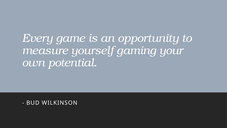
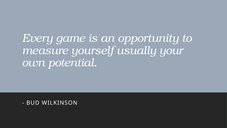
gaming: gaming -> usually (137, 50)
